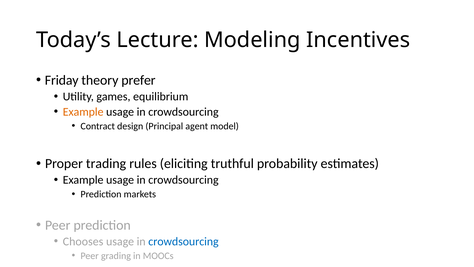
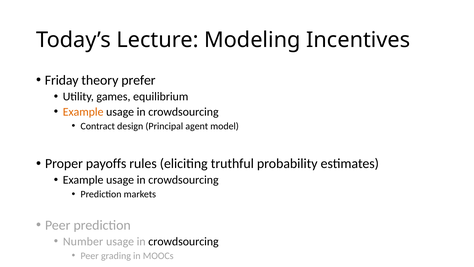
trading: trading -> payoffs (106, 163)
Chooses: Chooses -> Number (83, 241)
crowdsourcing colour: blue -> black (183, 241)
